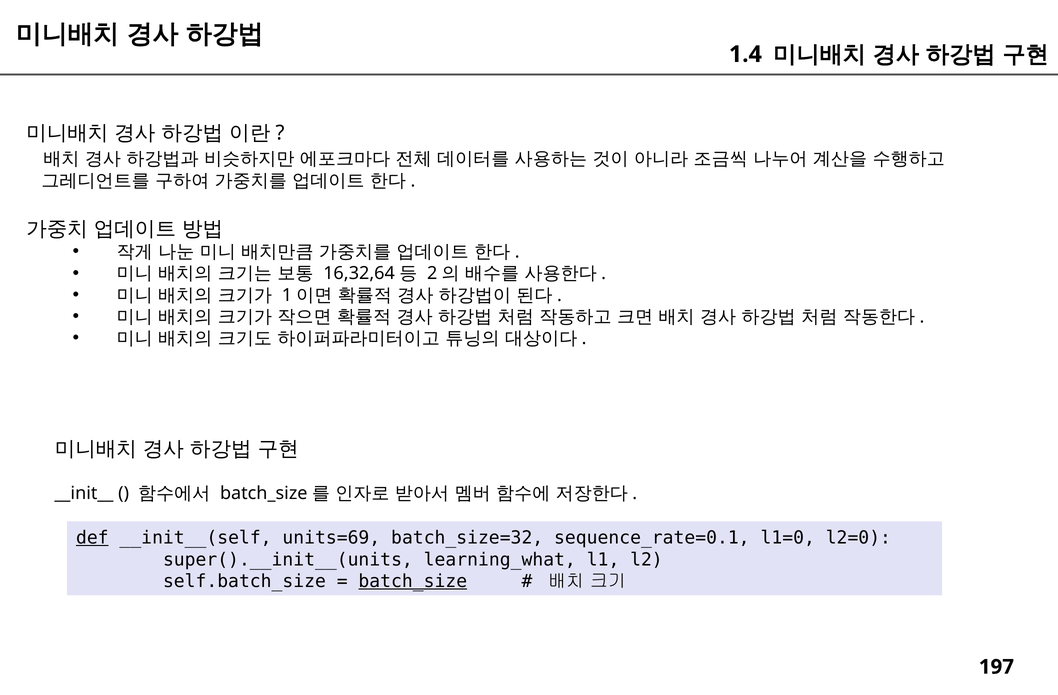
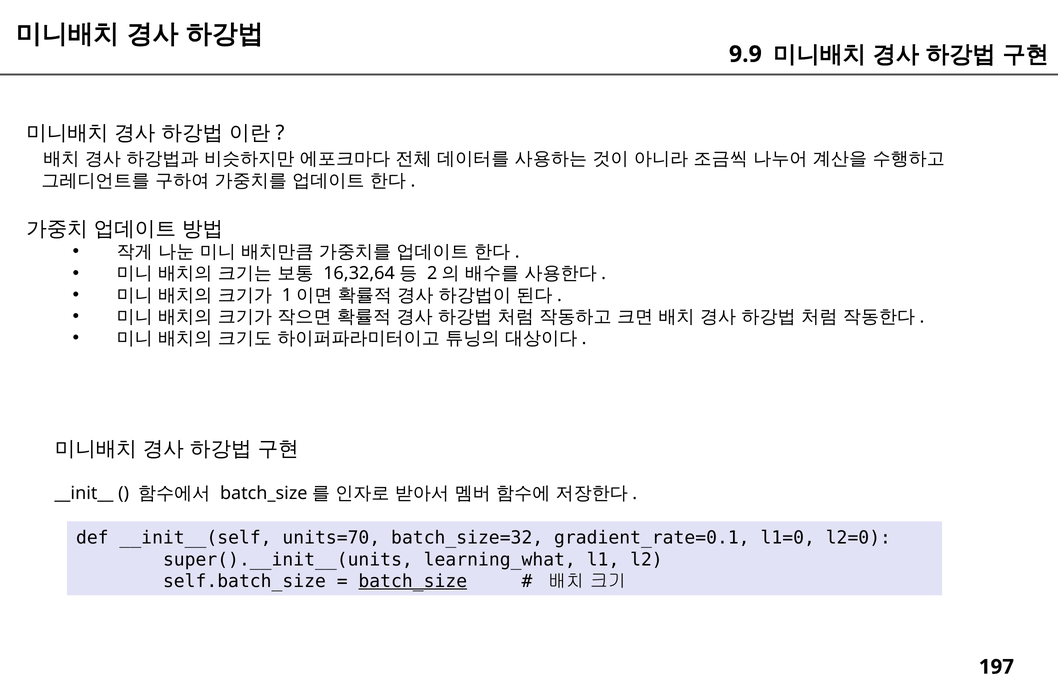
1.4: 1.4 -> 9.9 (745, 54)
def underline: present -> none (92, 538)
units=69: units=69 -> units=70 (331, 538)
sequence_rate=0.1: sequence_rate=0.1 -> gradient_rate=0.1 (652, 538)
